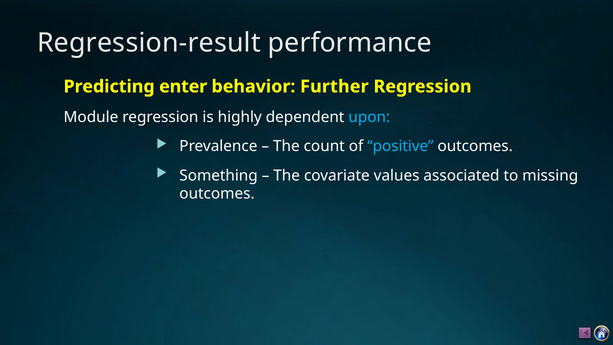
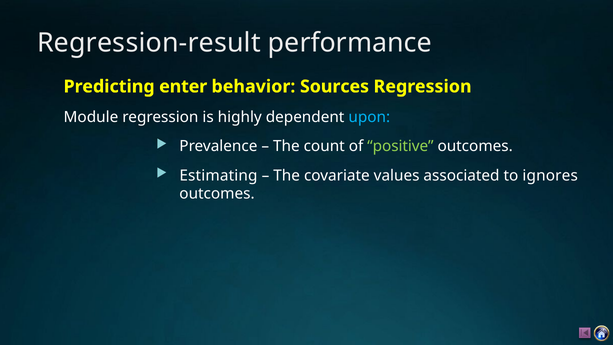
Further: Further -> Sources (334, 86)
positive colour: light blue -> light green (400, 146)
Something: Something -> Estimating (218, 175)
missing: missing -> ignores (550, 175)
